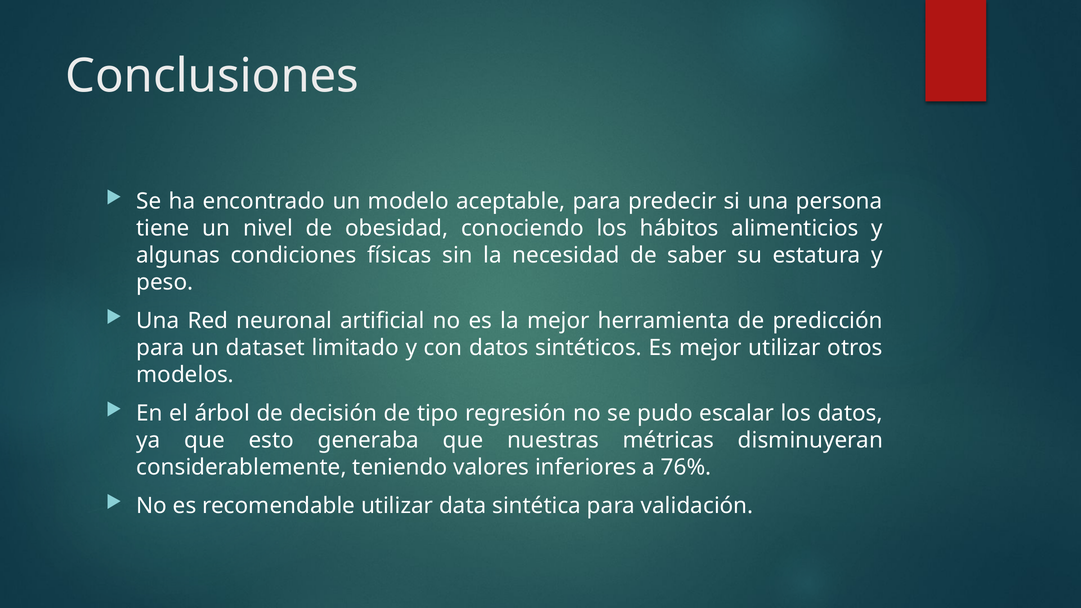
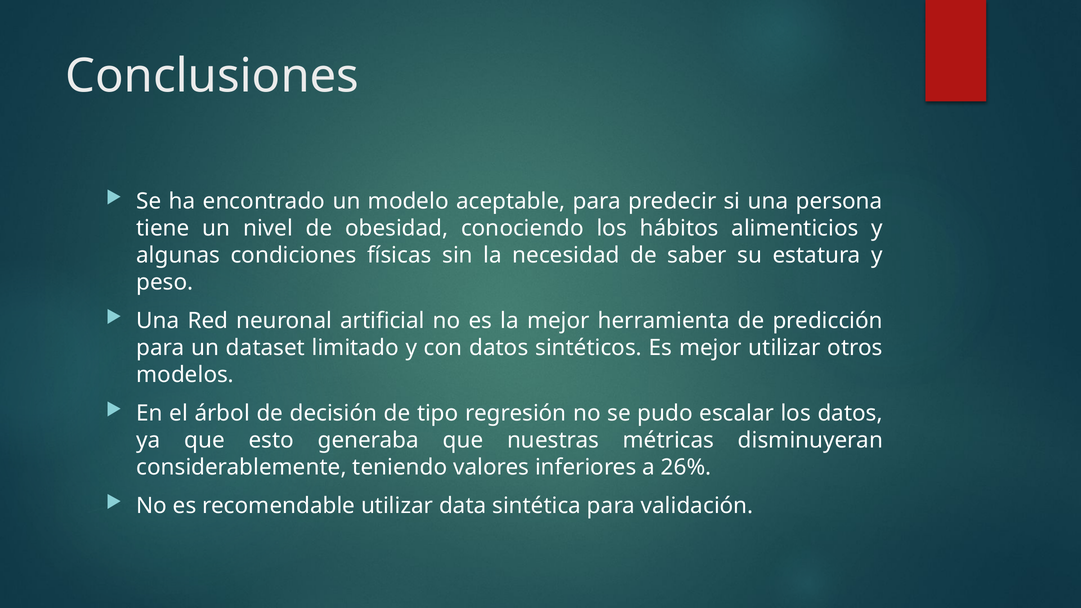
76%: 76% -> 26% (686, 467)
